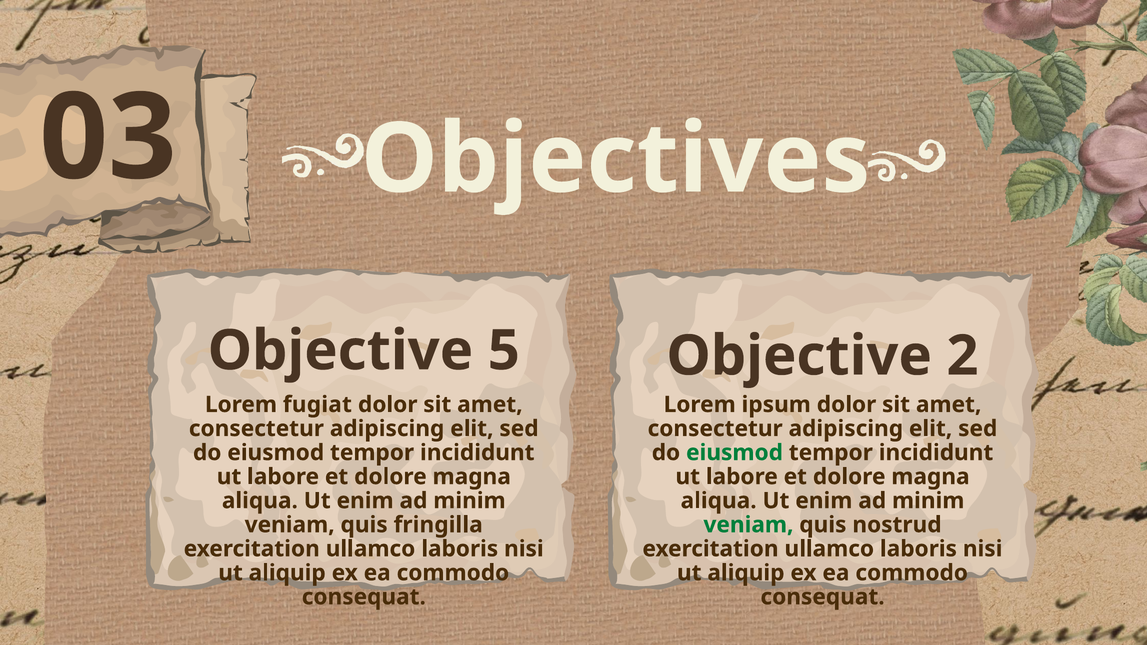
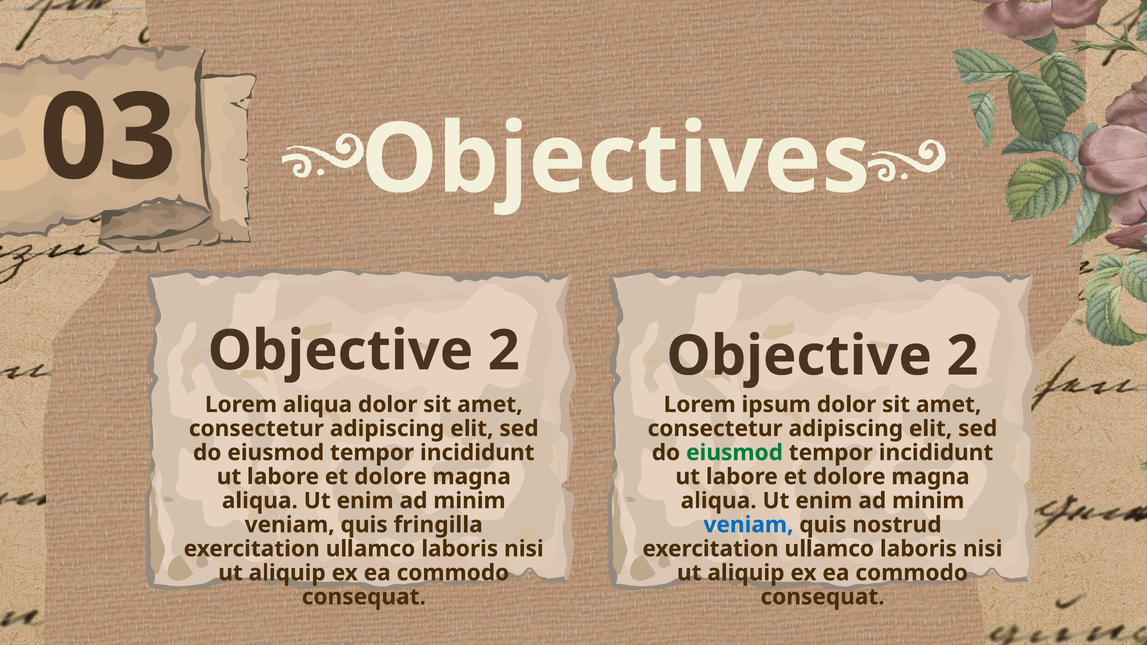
5: 5 -> 2 (504, 351)
Lorem fugiat: fugiat -> aliqua (317, 405)
veniam colour: green -> blue (748, 525)
